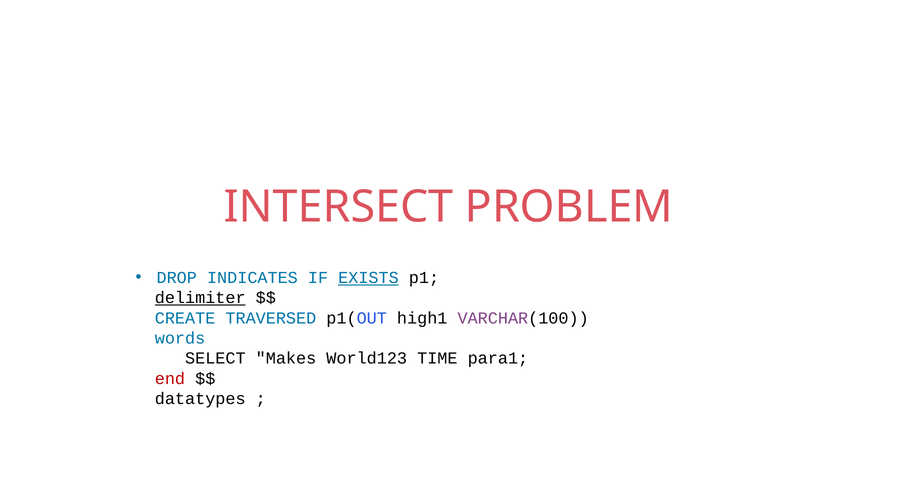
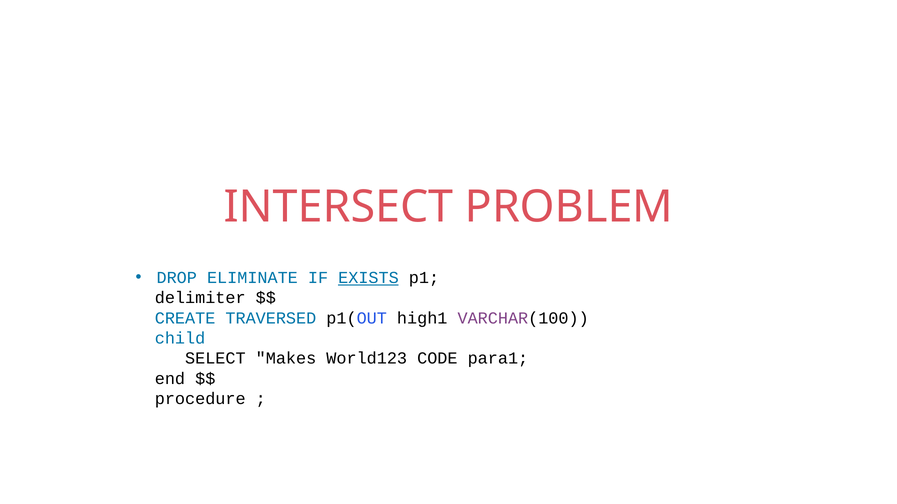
INDICATES: INDICATES -> ELIMINATE (252, 278)
delimiter underline: present -> none (200, 298)
words: words -> child (180, 339)
TIME: TIME -> CODE (437, 359)
end colour: red -> black (170, 379)
datatypes: datatypes -> procedure (200, 399)
